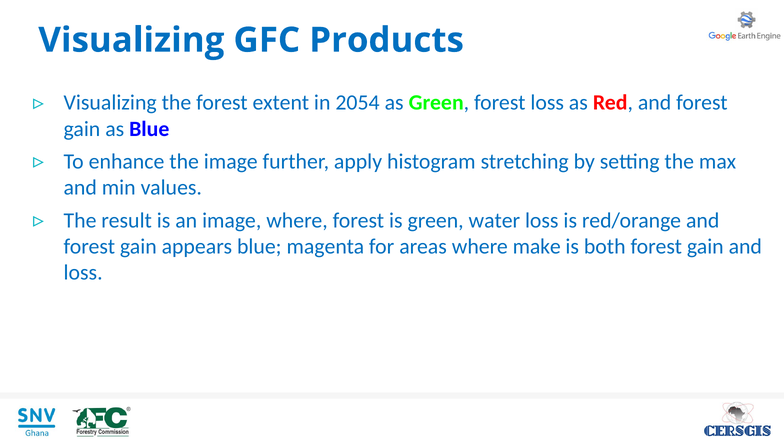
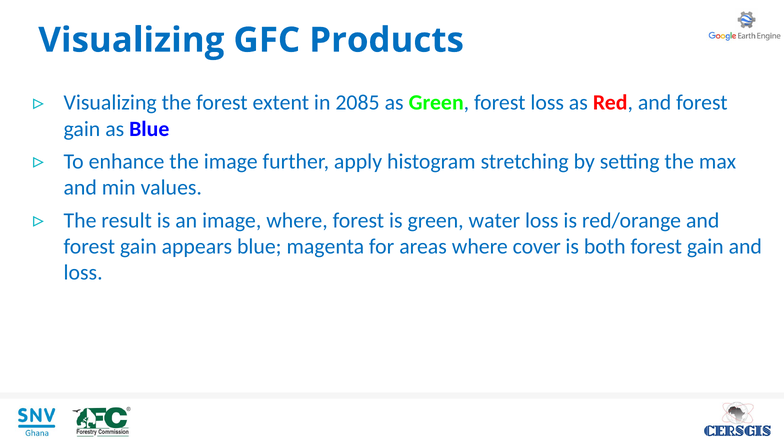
2054: 2054 -> 2085 (358, 103)
make: make -> cover (537, 247)
